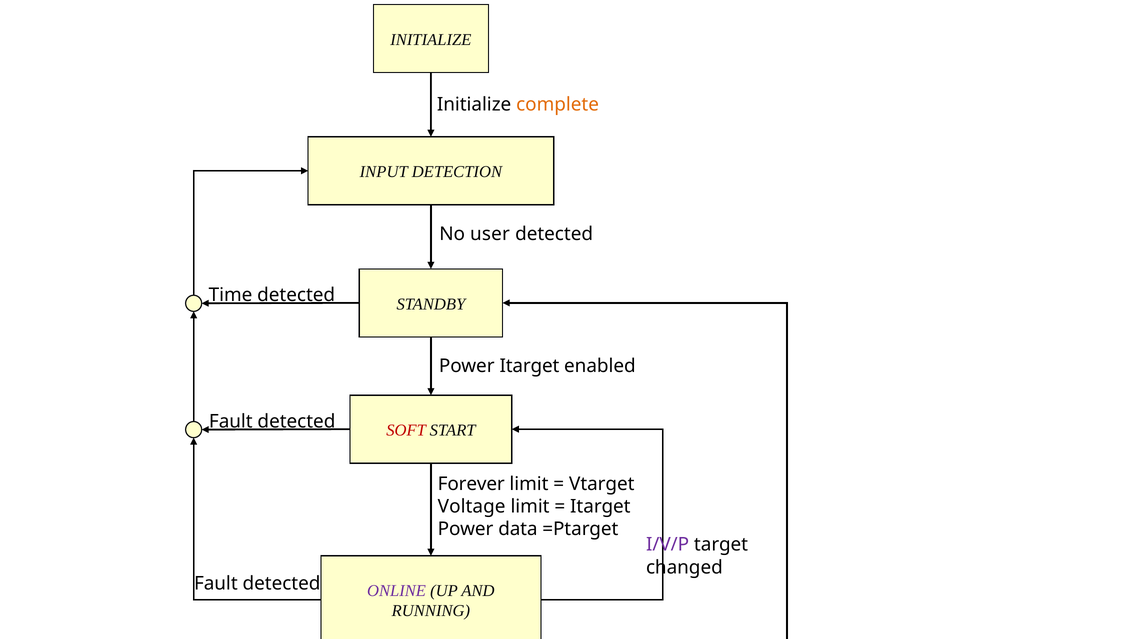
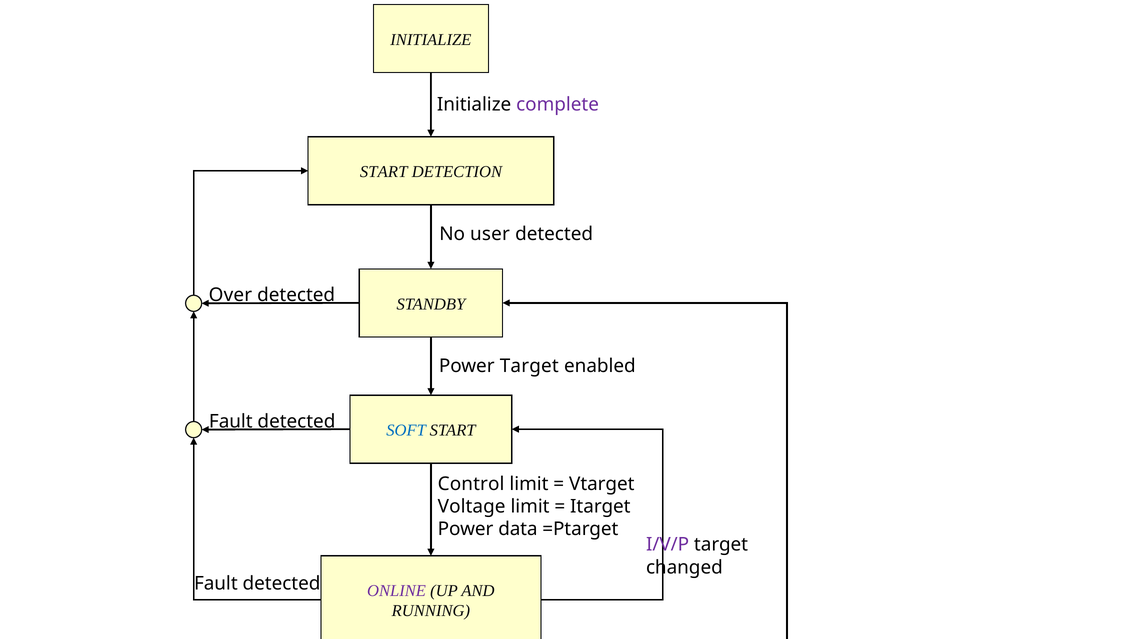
complete colour: orange -> purple (558, 105)
INPUT: INPUT -> START (384, 172)
Time: Time -> Over (230, 295)
Power Itarget: Itarget -> Target (529, 366)
SOFT colour: red -> blue (406, 430)
Forever: Forever -> Control (471, 484)
